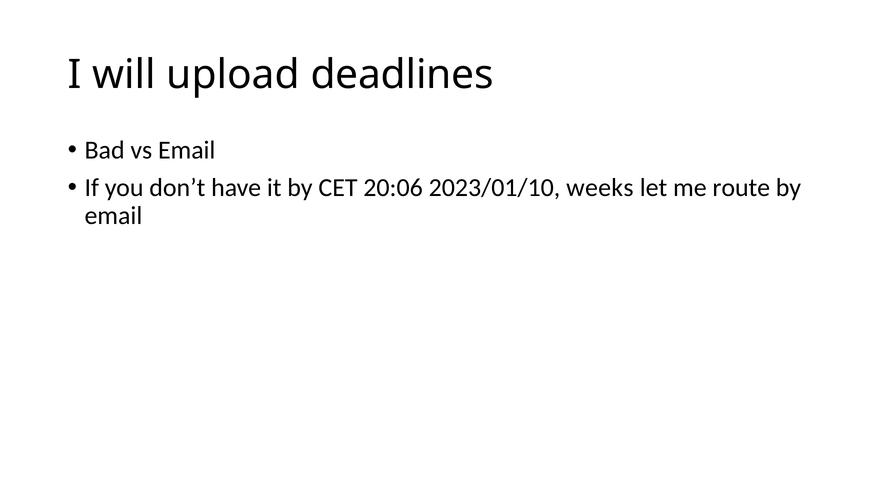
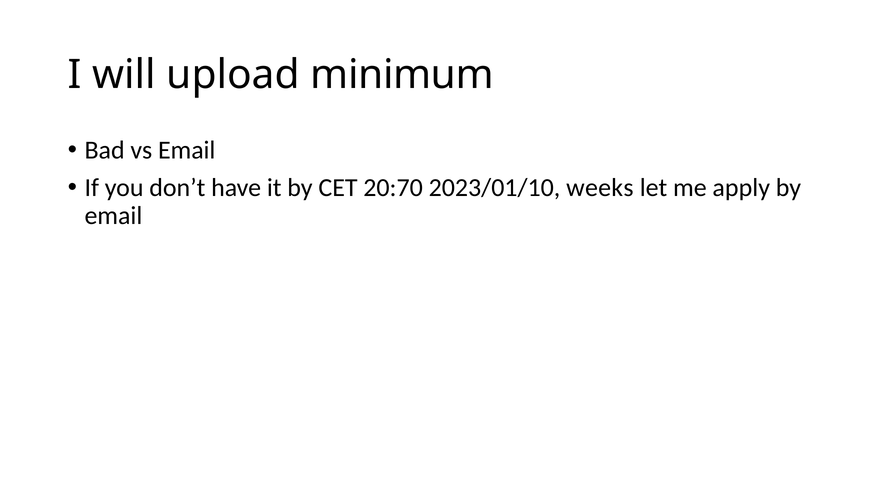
deadlines: deadlines -> minimum (402, 75)
20:06: 20:06 -> 20:70 (393, 188)
route: route -> apply (741, 188)
